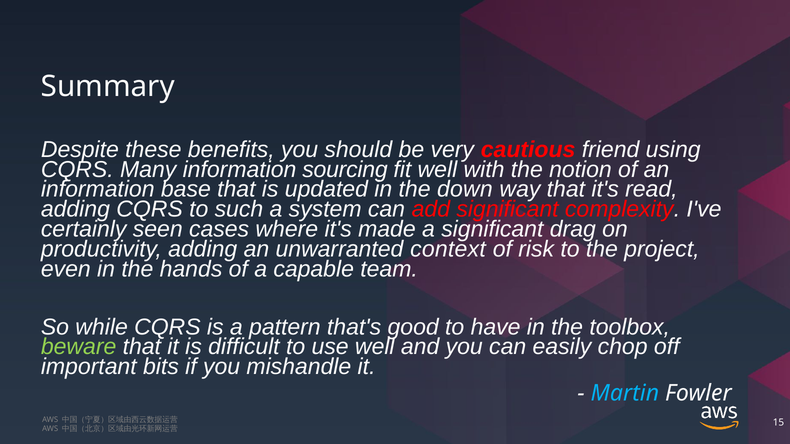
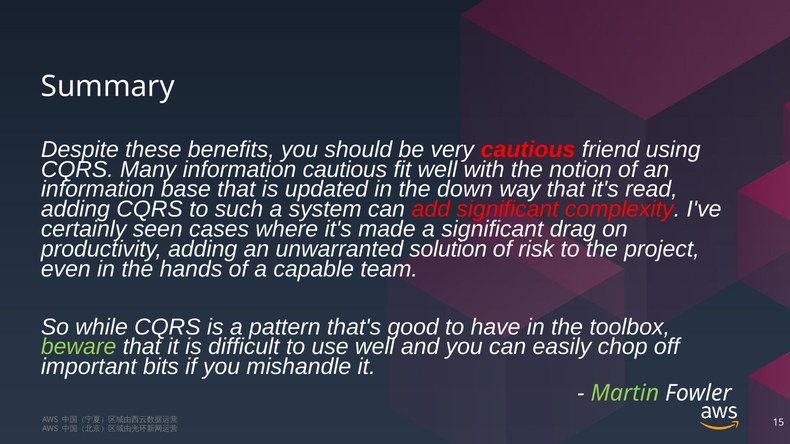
information sourcing: sourcing -> cautious (345, 170)
context: context -> solution (448, 249)
Martin colour: light blue -> light green (625, 394)
